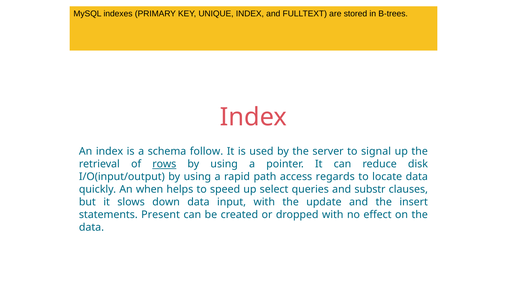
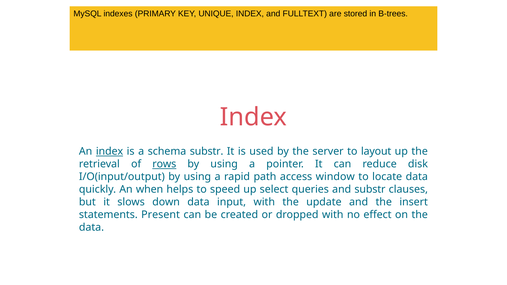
index underline: none -> present (110, 152)
schema follow: follow -> substr (207, 152)
signal: signal -> layout (376, 152)
regards: regards -> window (335, 177)
